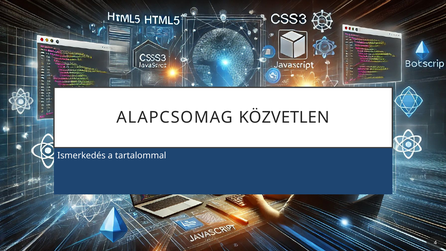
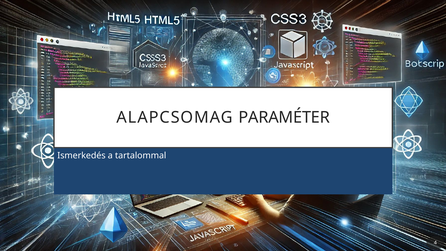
KÖZVETLEN: KÖZVETLEN -> PARAMÉTER (284, 117)
